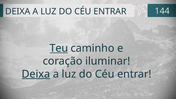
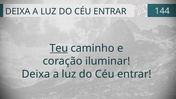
Deixa underline: present -> none (36, 74)
